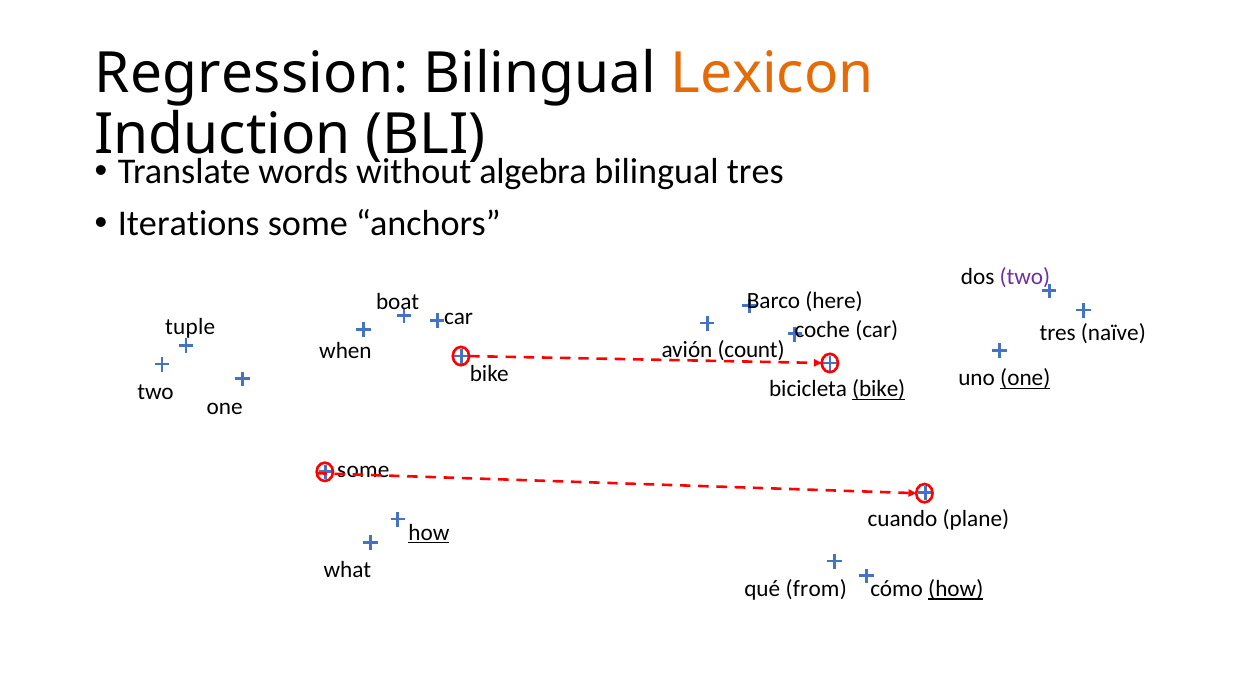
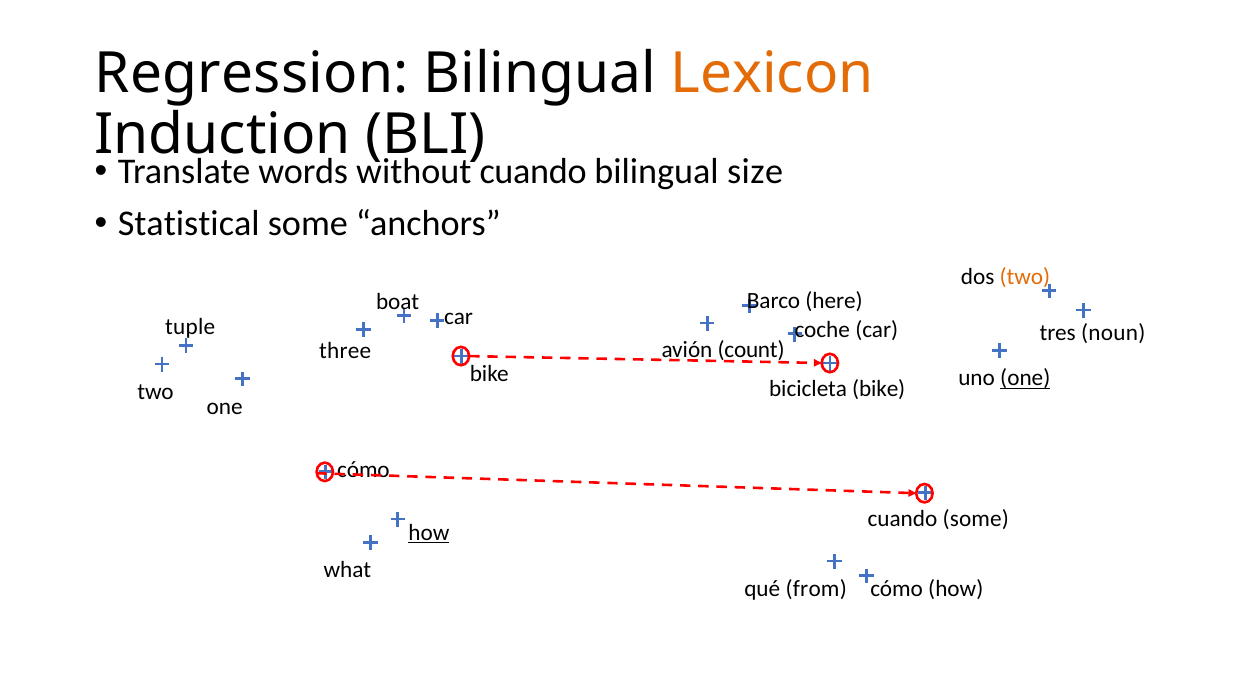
algebra: algebra -> cuando (533, 172)
bilingual tres: tres -> size (755, 172)
Iterations: Iterations -> Statistical (189, 224)
two colour: purple -> orange (1025, 277)
naïve: naïve -> noun (1113, 333)
when: when -> three (345, 350)
bike underline: present -> none (879, 389)
some: some -> cómo (363, 469)
cuando plane: plane -> some (976, 518)
how underline: present -> none (956, 589)
